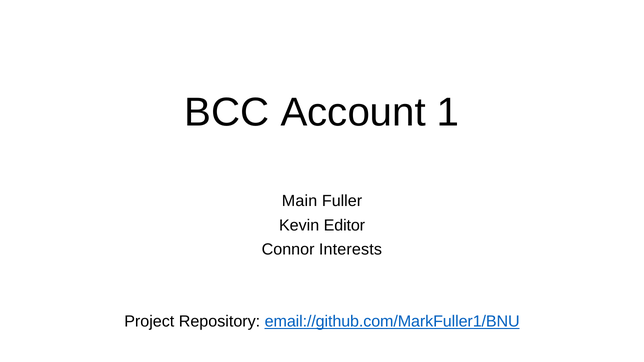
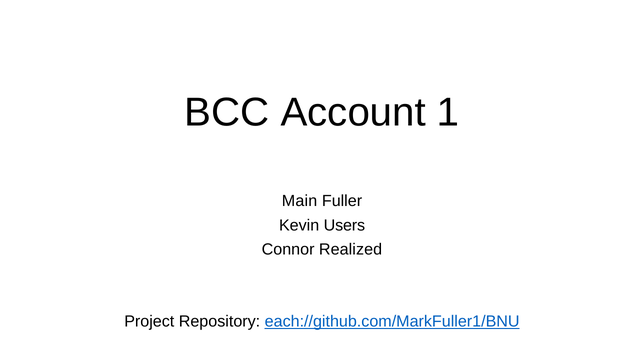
Editor: Editor -> Users (344, 225)
Interests: Interests -> Realized (351, 249)
email://github.com/MarkFuller1/BNU: email://github.com/MarkFuller1/BNU -> each://github.com/MarkFuller1/BNU (392, 322)
